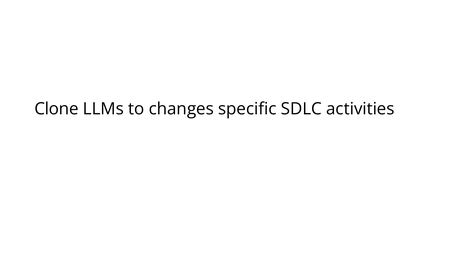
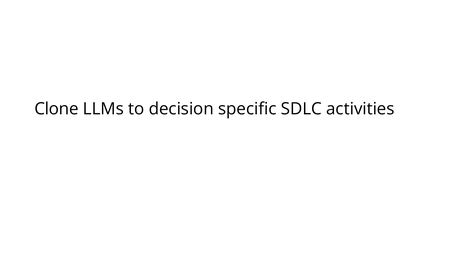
changes: changes -> decision (181, 109)
